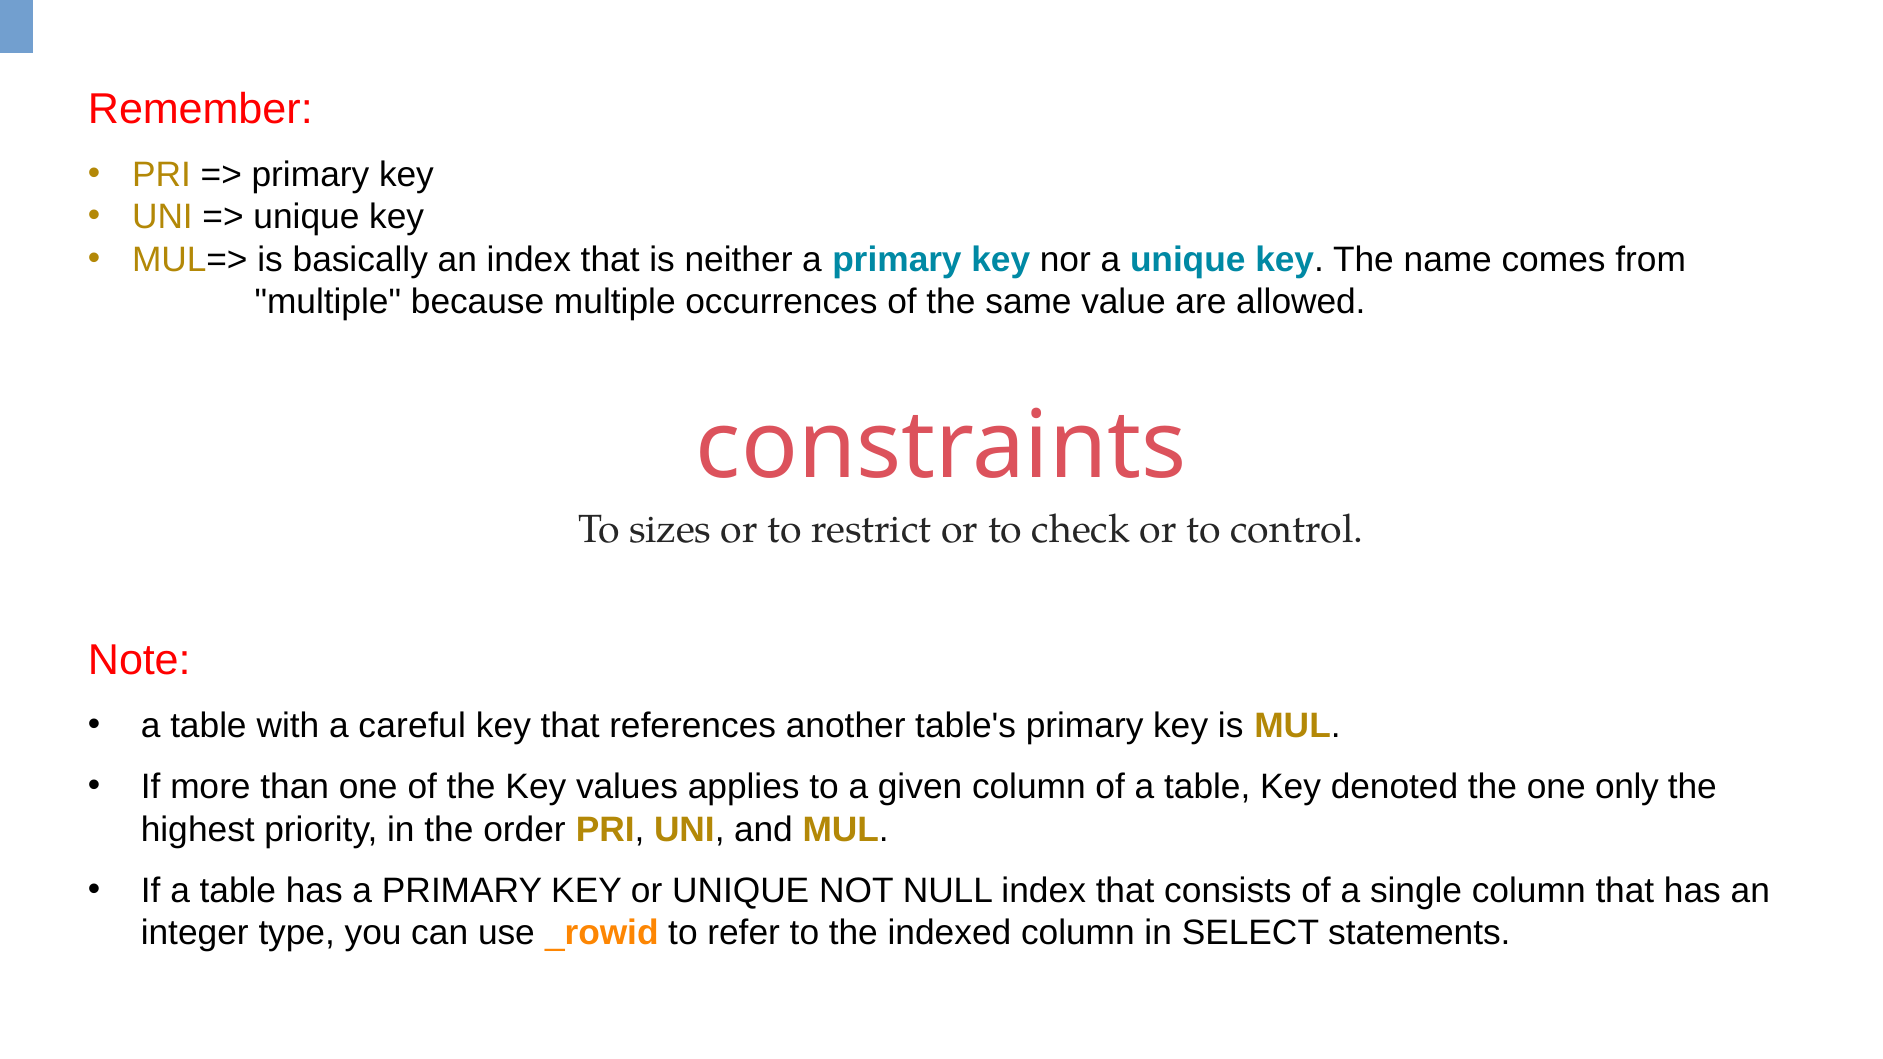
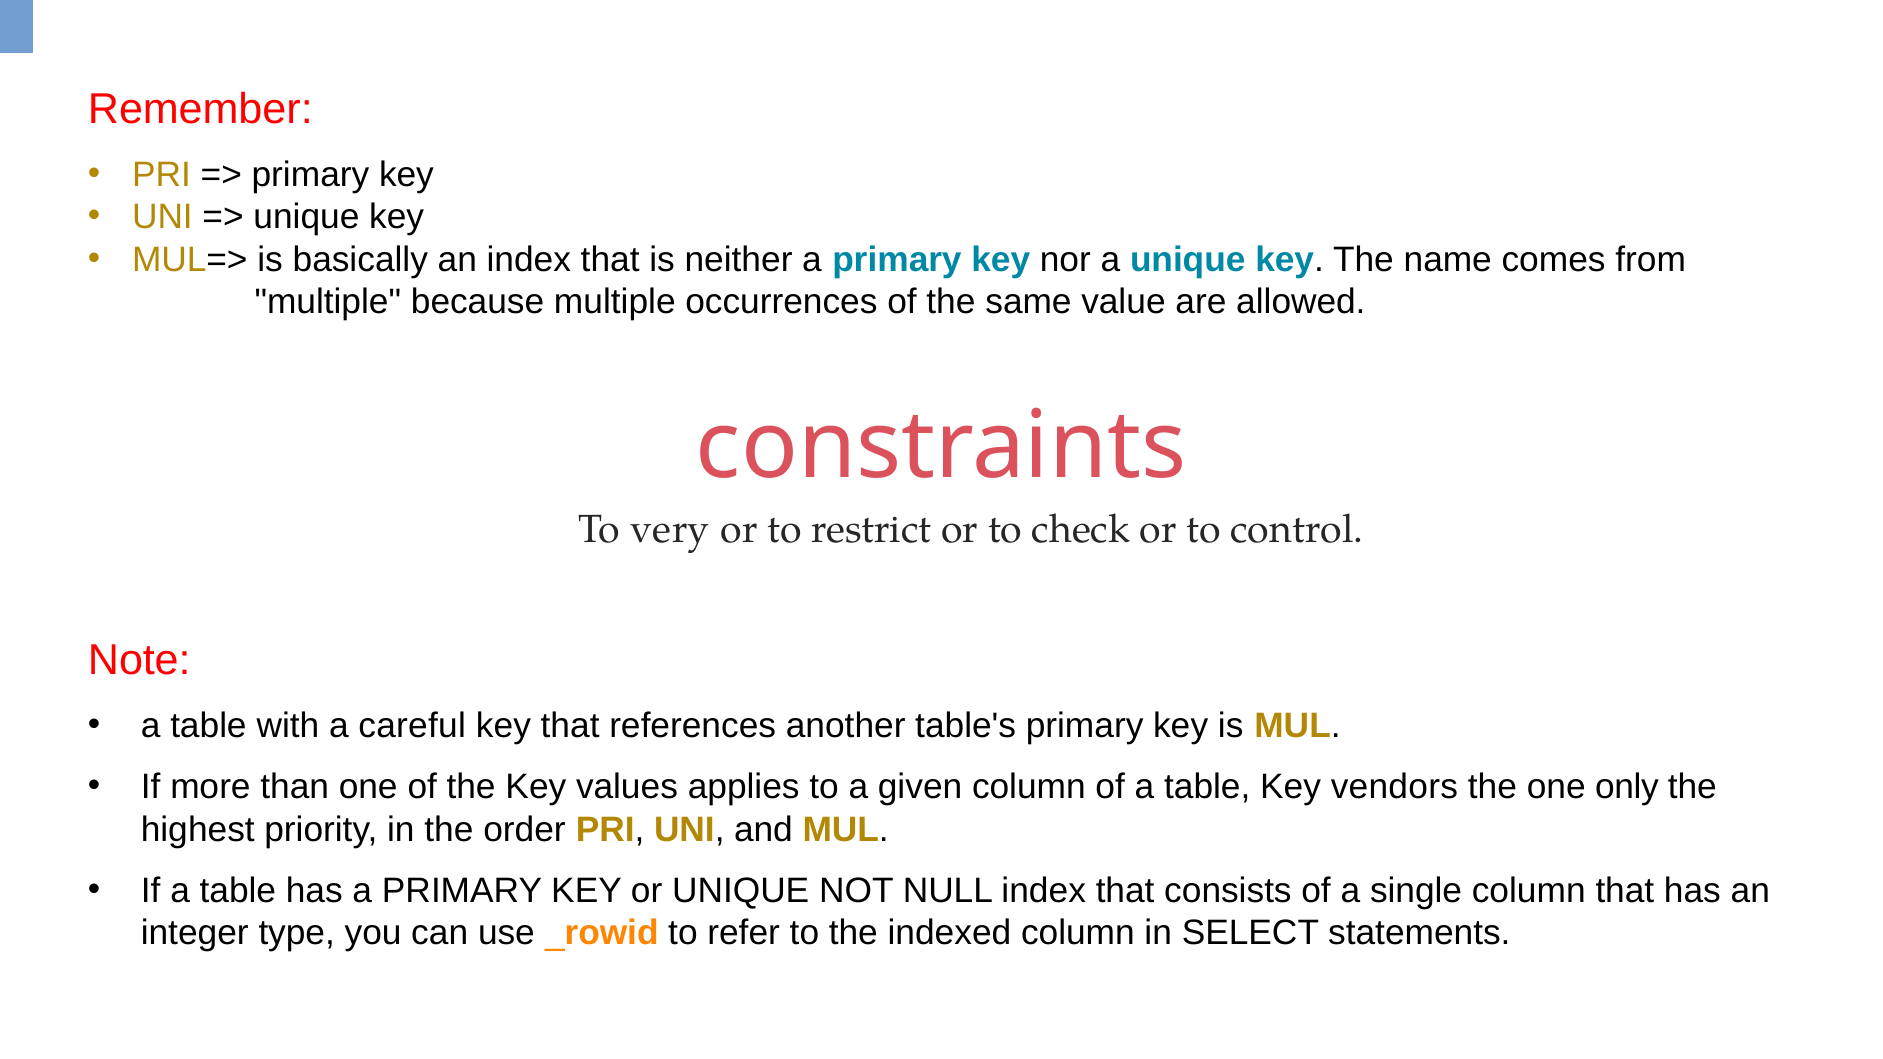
sizes: sizes -> very (670, 530)
denoted: denoted -> vendors (1394, 787)
